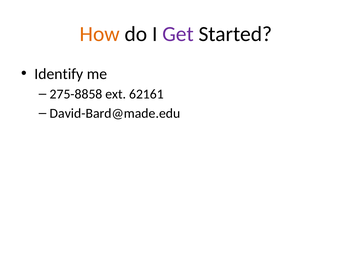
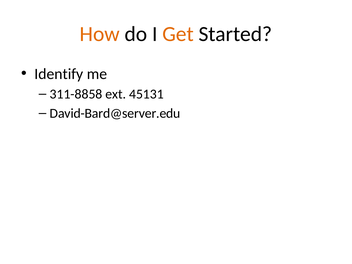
Get colour: purple -> orange (178, 34)
275-8858: 275-8858 -> 311-8858 (76, 94)
62161: 62161 -> 45131 (146, 94)
David-Bard@made.edu: David-Bard@made.edu -> David-Bard@server.edu (115, 113)
